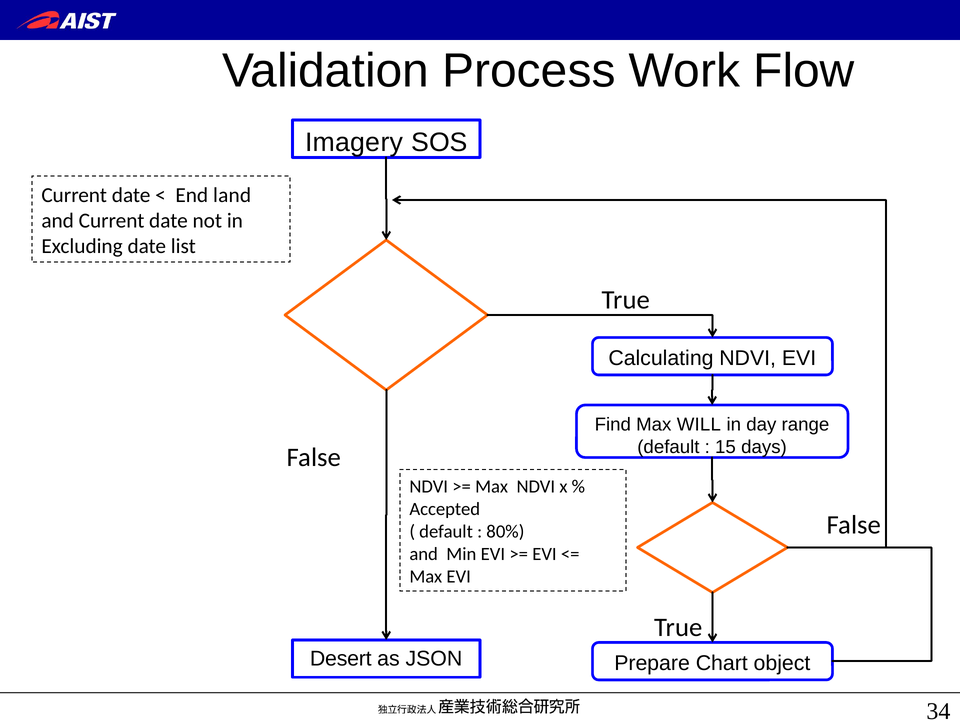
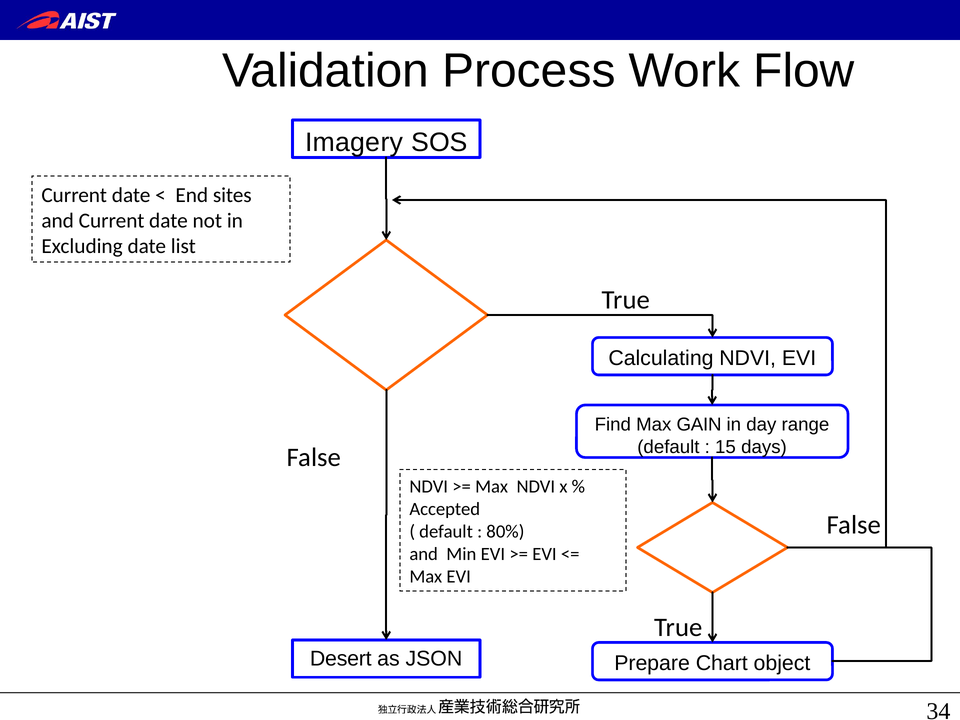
land: land -> sites (232, 195)
WILL: WILL -> GAIN (699, 425)
